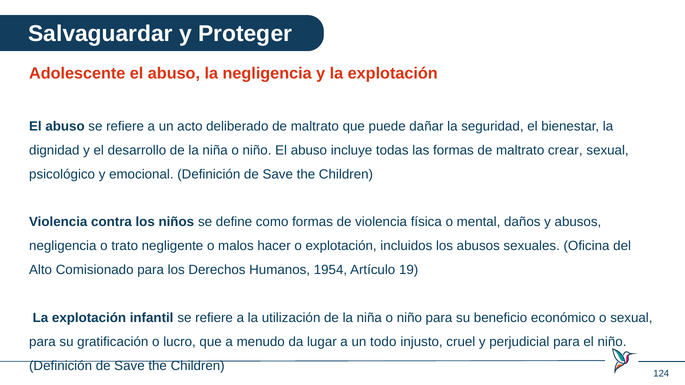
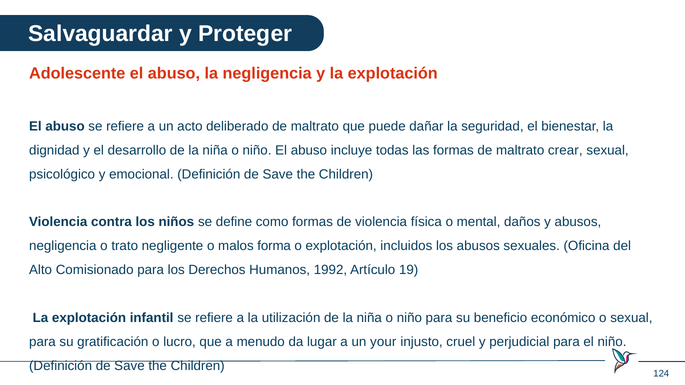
hacer: hacer -> forma (274, 246)
1954: 1954 -> 1992 (330, 270)
todo: todo -> your (383, 342)
